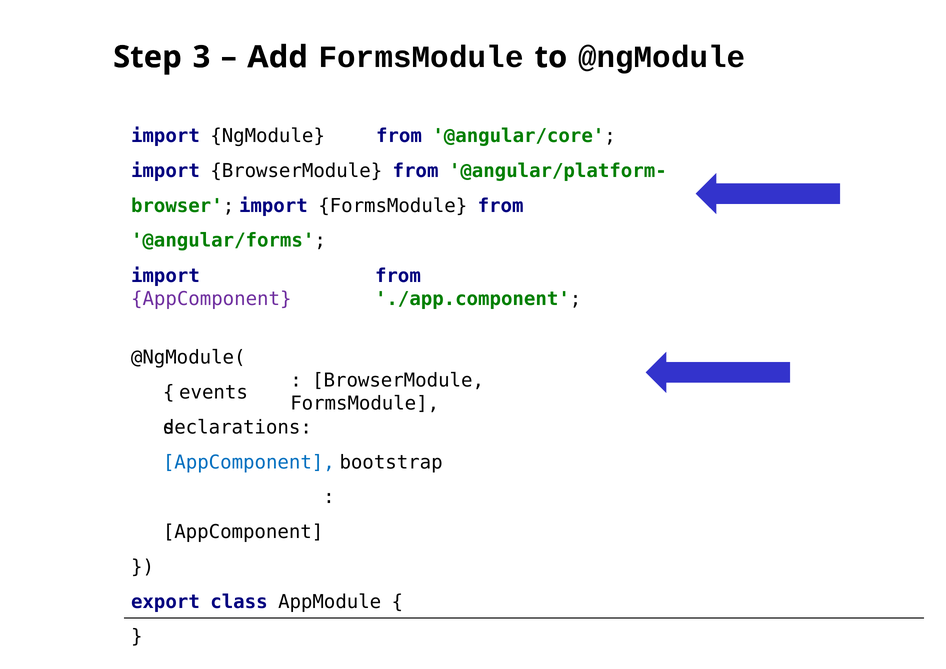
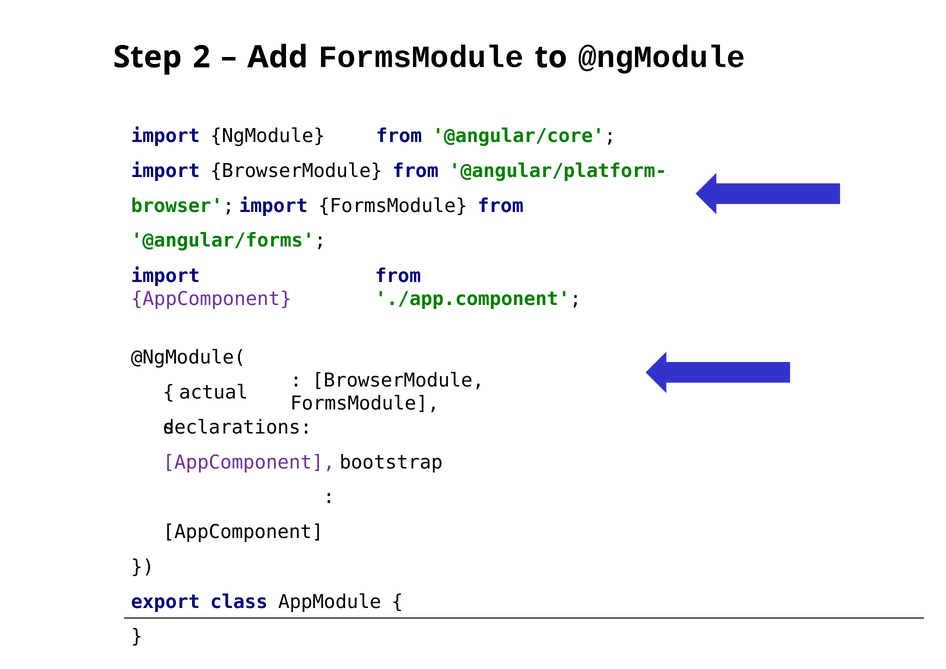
3: 3 -> 2 (202, 57)
events: events -> actual (213, 392)
AppComponent colour: blue -> purple (249, 462)
